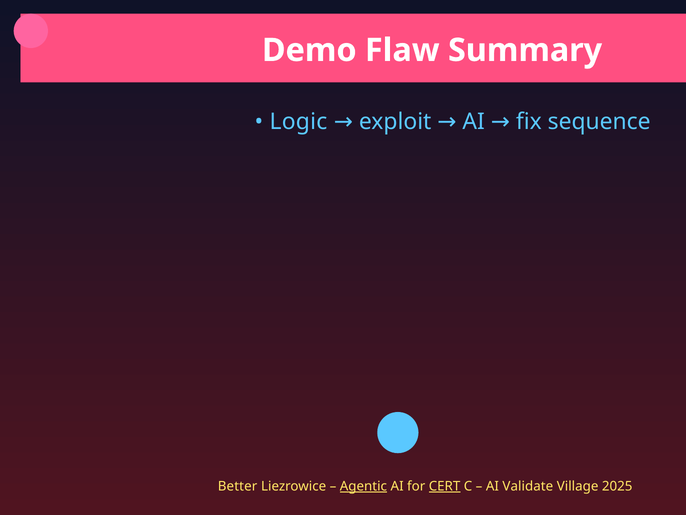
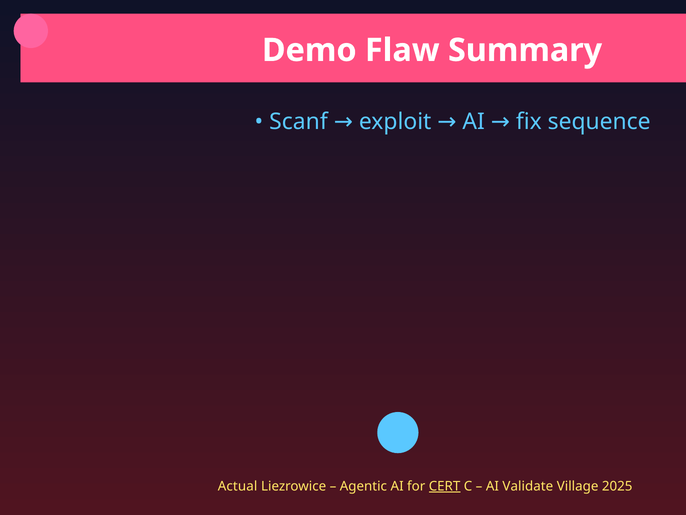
Logic: Logic -> Scanf (298, 122)
Better: Better -> Actual (238, 486)
Agentic underline: present -> none (363, 486)
